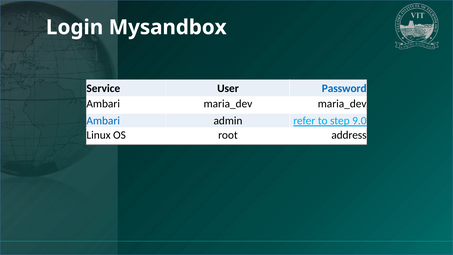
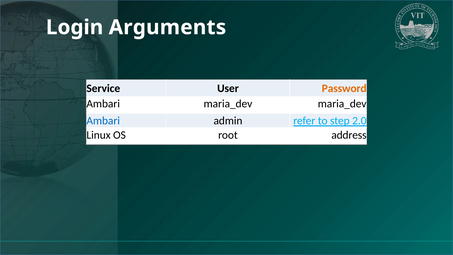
Mysandbox: Mysandbox -> Arguments (167, 27)
Password colour: blue -> orange (344, 88)
9.0: 9.0 -> 2.0 (359, 121)
